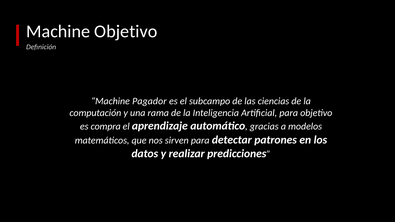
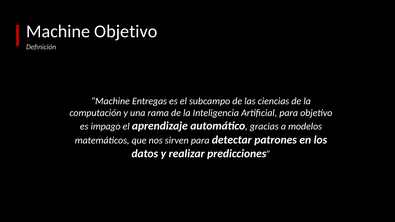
Pagador: Pagador -> Entregas (150, 101)
compra: compra -> impago (106, 127)
